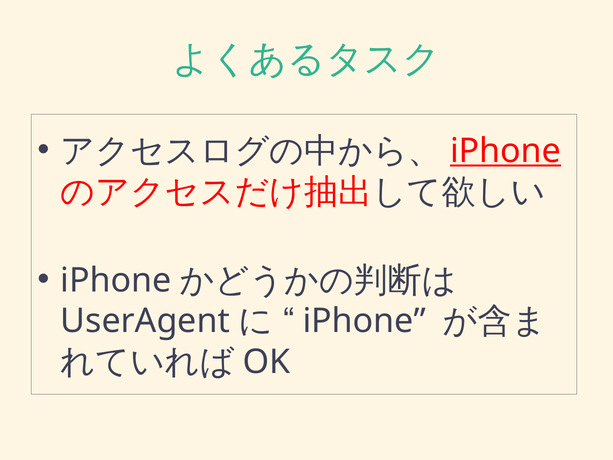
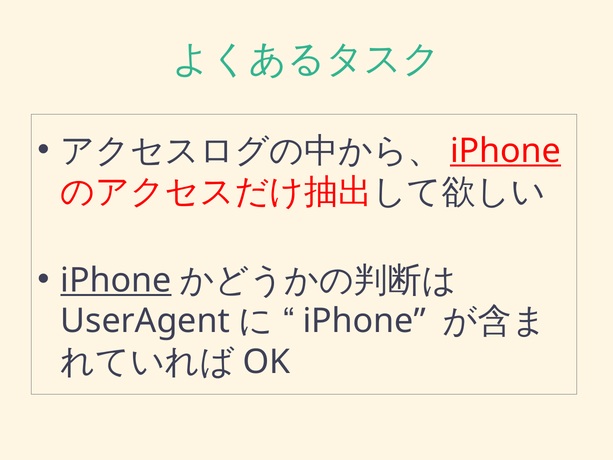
iPhone underline: none -> present (116, 280)
